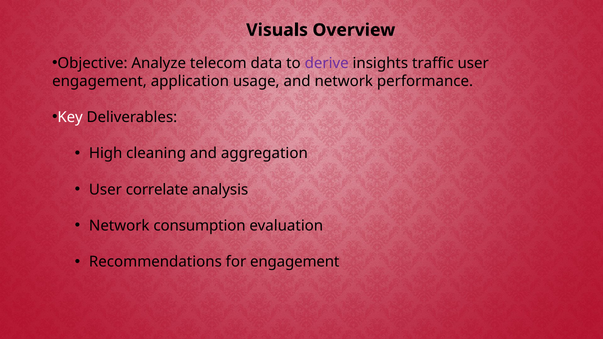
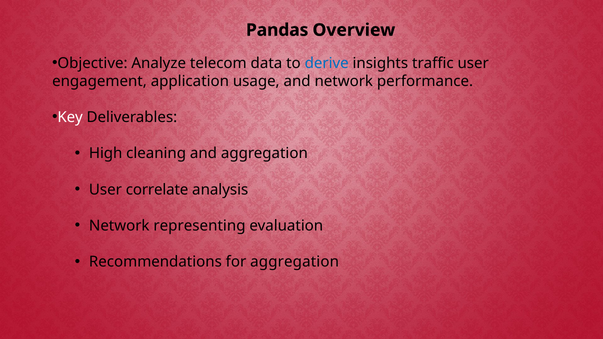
Visuals: Visuals -> Pandas (277, 30)
derive colour: purple -> blue (327, 63)
consumption: consumption -> representing (199, 226)
for engagement: engagement -> aggregation (295, 262)
